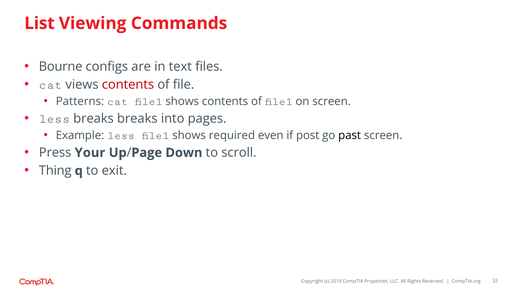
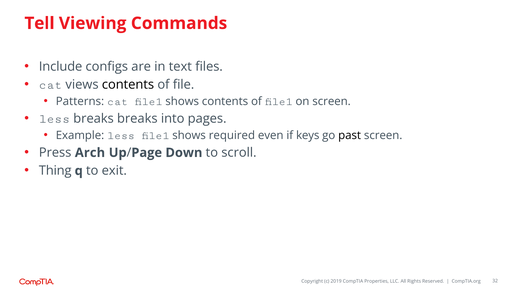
List: List -> Tell (39, 23)
Bourne: Bourne -> Include (61, 66)
contents colour: red -> black (128, 84)
post: post -> keys (308, 135)
Your: Your -> Arch (90, 153)
